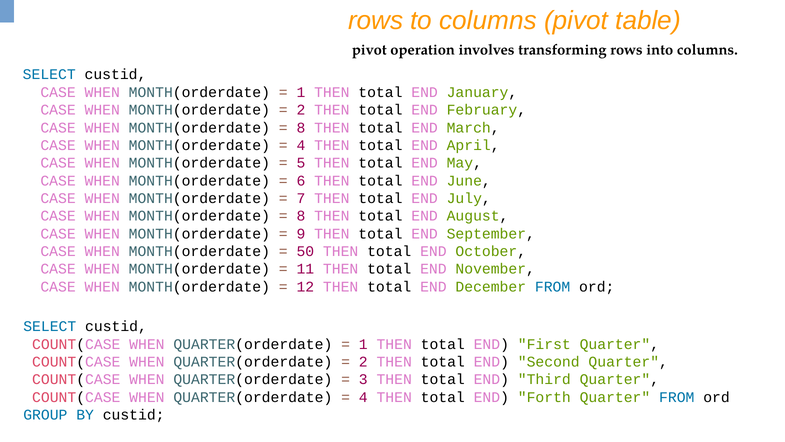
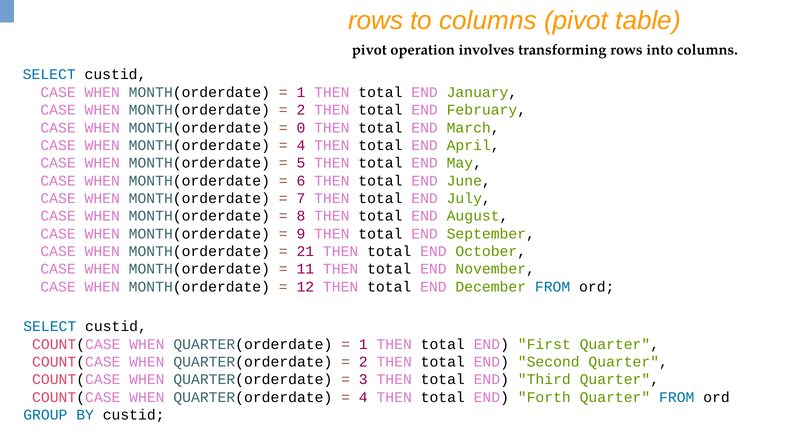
8: 8 -> 0 (301, 128)
50: 50 -> 21 (305, 251)
